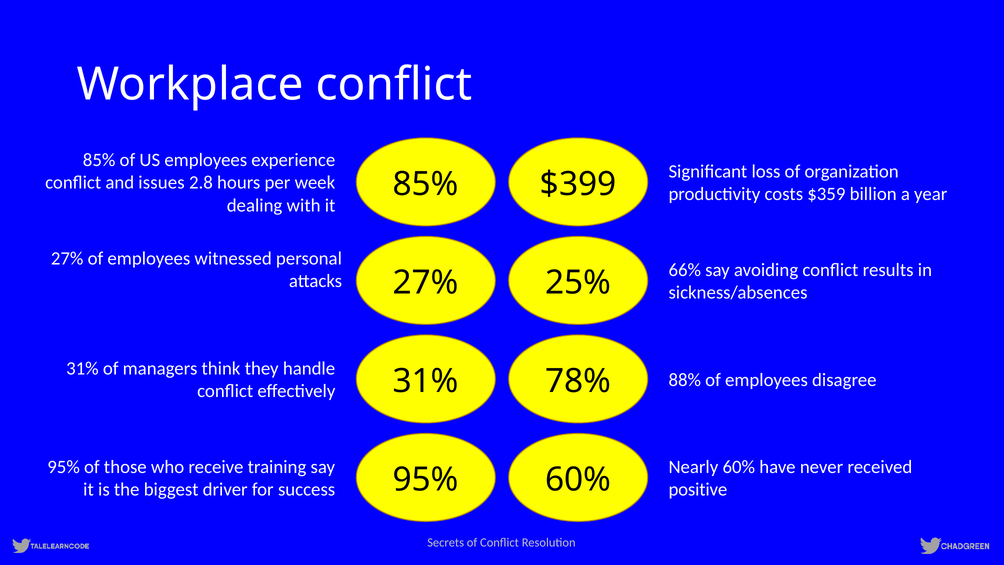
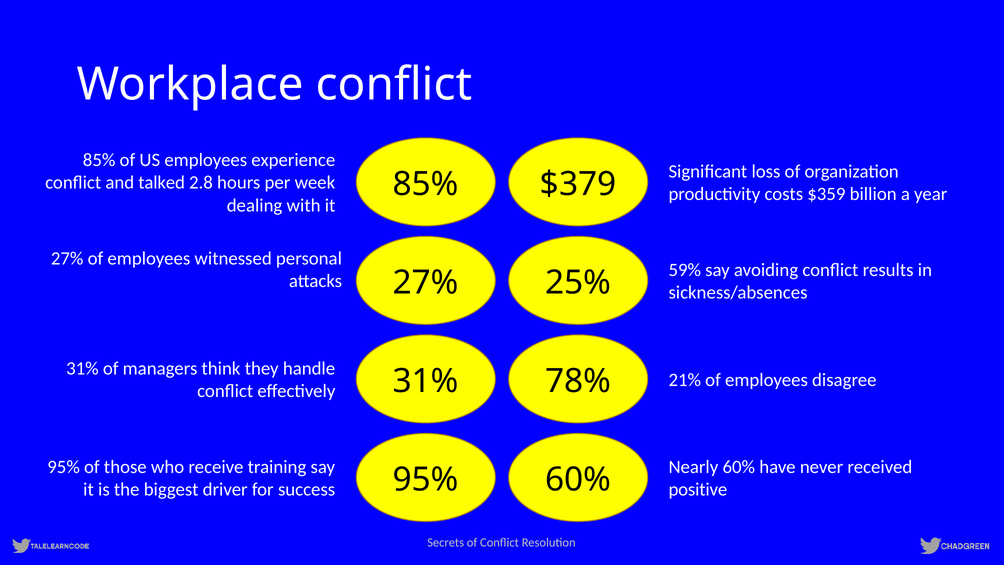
$399: $399 -> $379 (578, 184)
issues: issues -> talked (162, 183)
66%: 66% -> 59% (685, 270)
88%: 88% -> 21% (685, 380)
